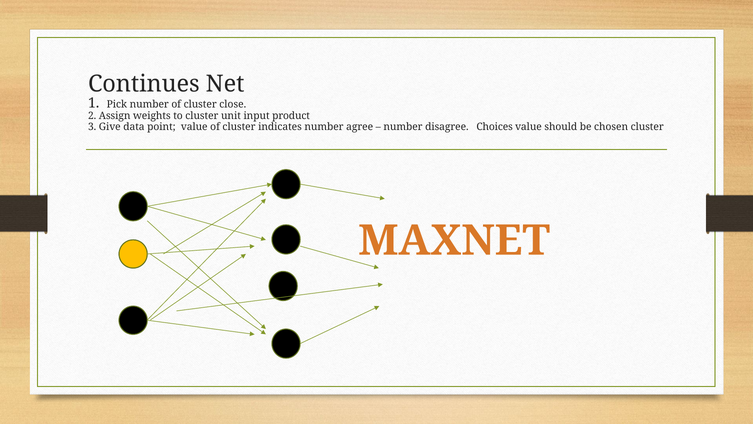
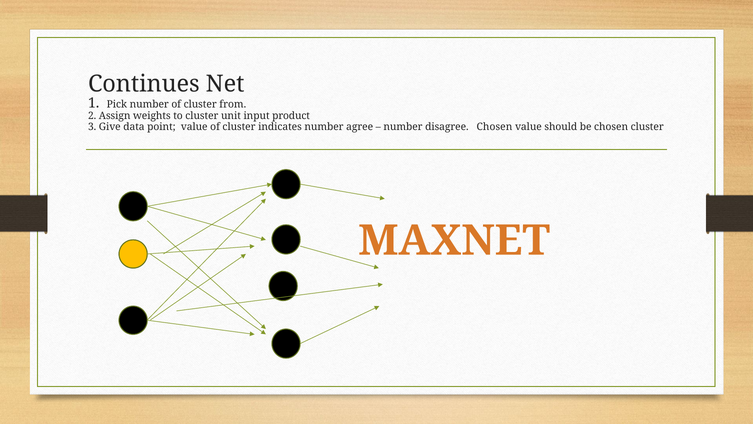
close: close -> from (233, 104)
disagree Choices: Choices -> Chosen (494, 127)
